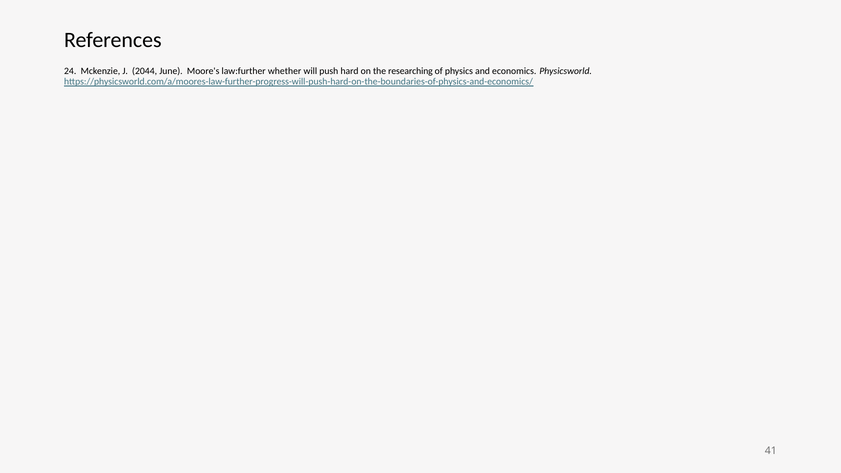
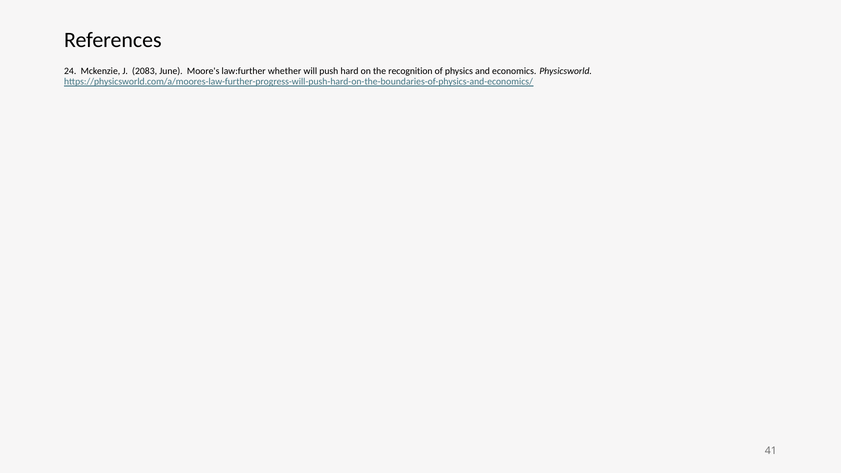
2044: 2044 -> 2083 (145, 71)
researching: researching -> recognition (410, 71)
